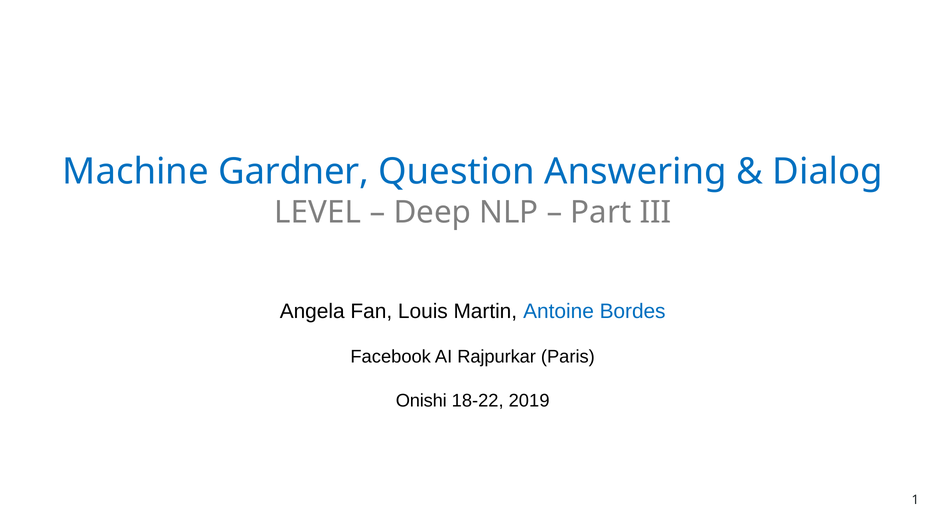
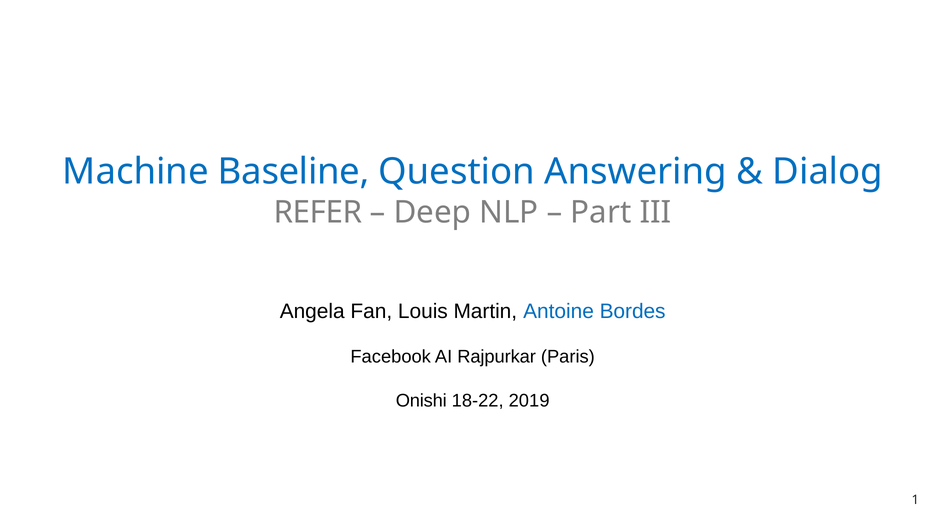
Gardner: Gardner -> Baseline (294, 172)
LEVEL: LEVEL -> REFER (318, 212)
